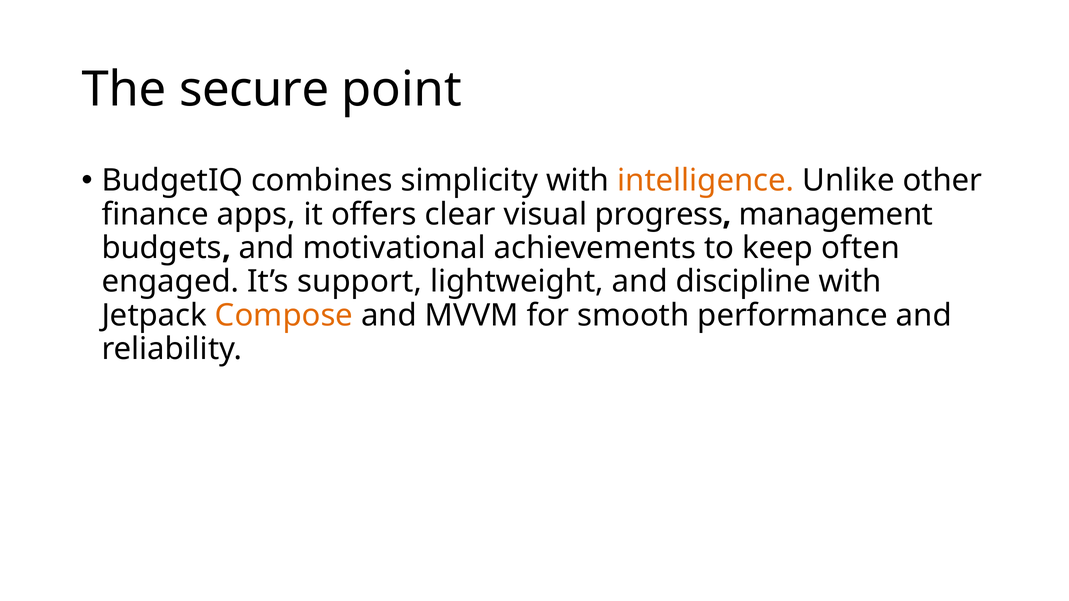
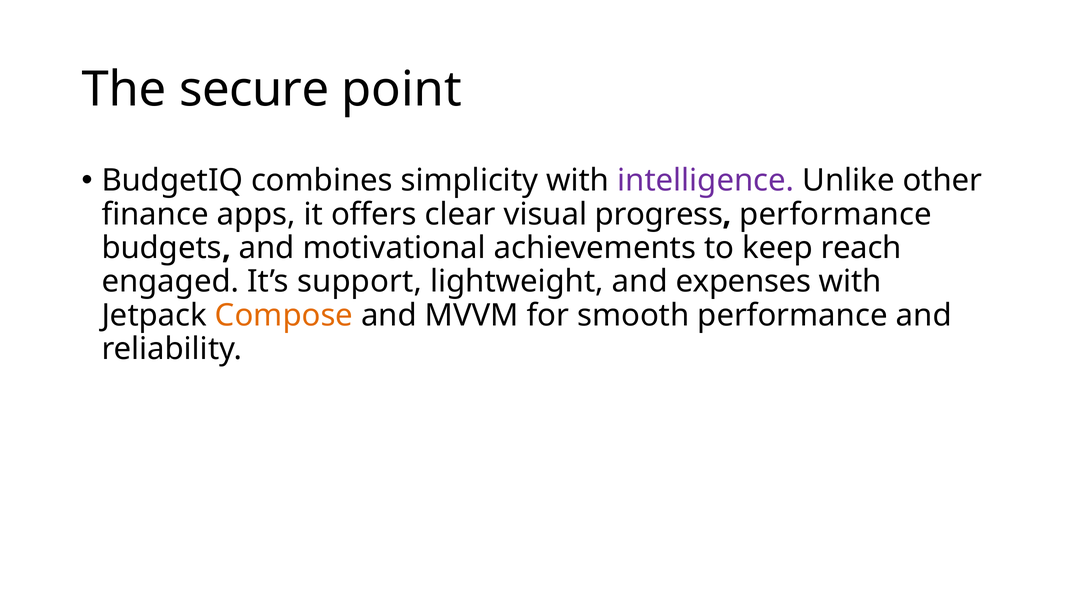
intelligence colour: orange -> purple (706, 181)
management: management -> performance (836, 214)
often: often -> reach (861, 248)
discipline: discipline -> expenses (743, 282)
